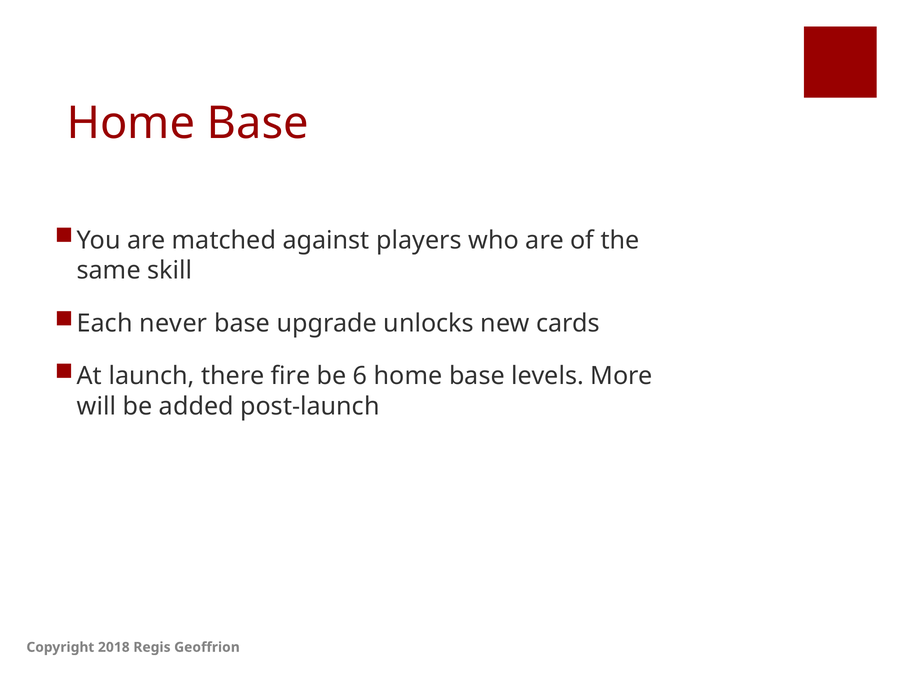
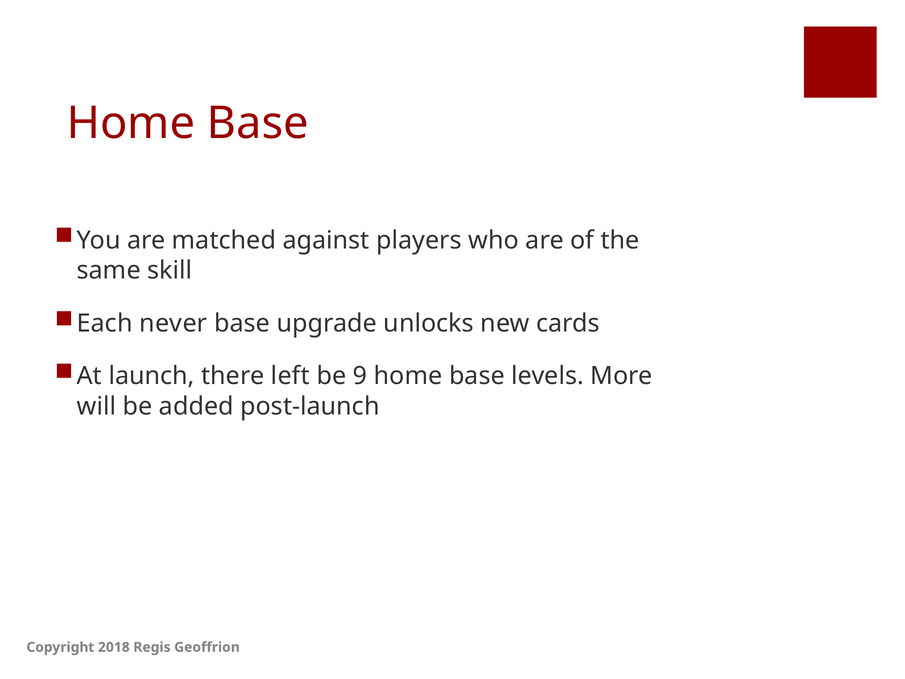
fire: fire -> left (290, 376)
6: 6 -> 9 (360, 376)
